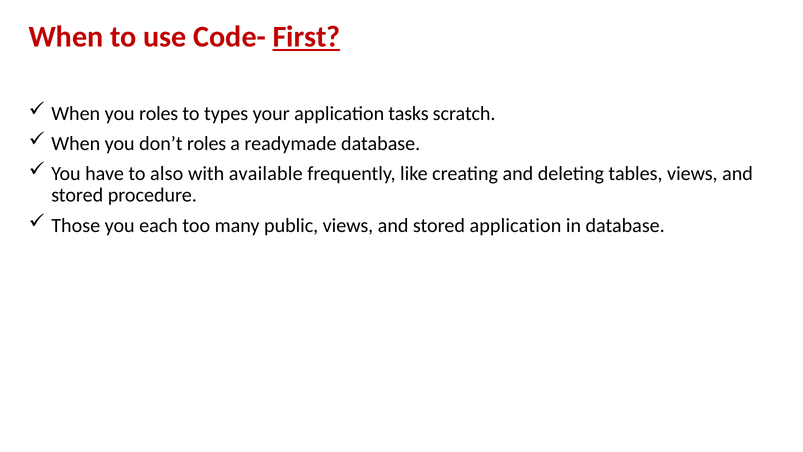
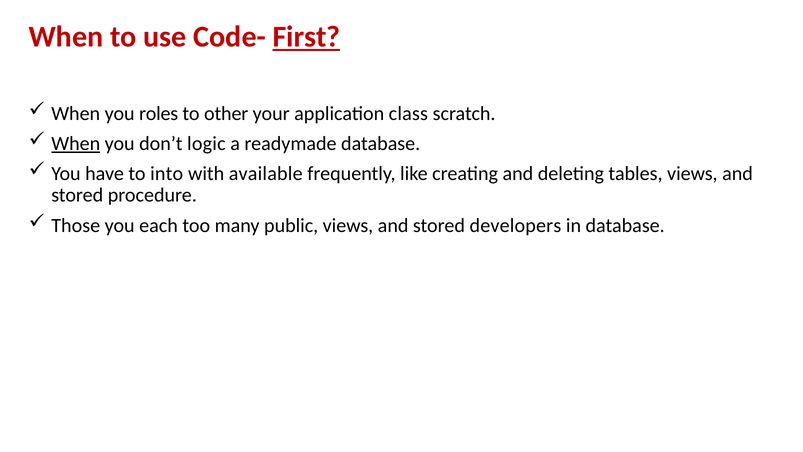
types: types -> other (226, 113)
tasks: tasks -> class (408, 113)
When underline: none -> present (76, 143)
don’t roles: roles -> logic (206, 143)
also: also -> into (167, 174)
stored application: application -> developers (515, 225)
